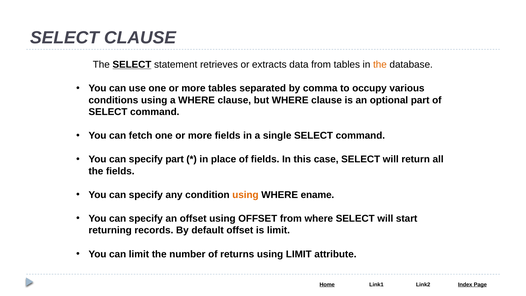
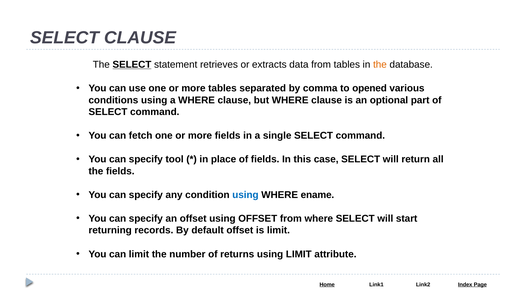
occupy: occupy -> opened (370, 88)
specify part: part -> tool (175, 159)
using colour: orange -> blue (245, 195)
